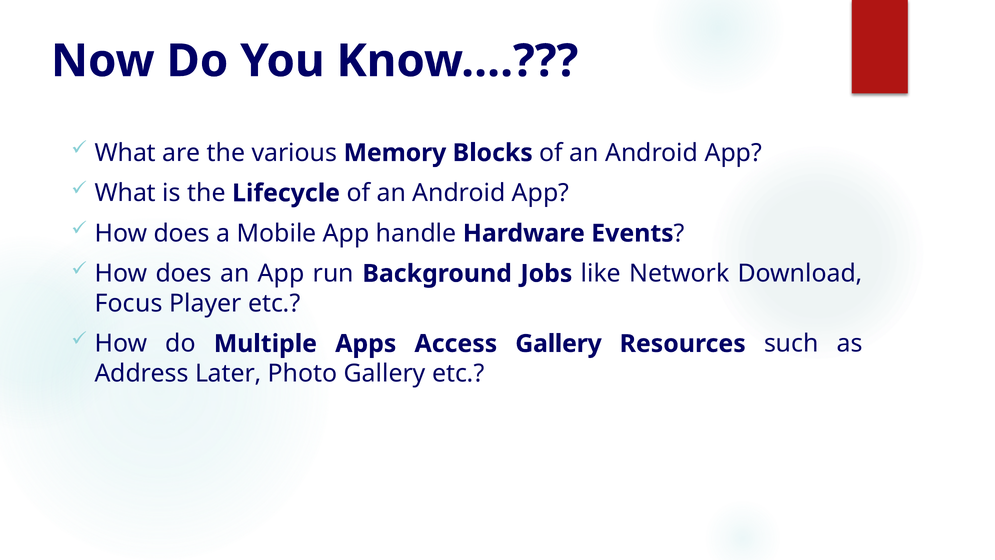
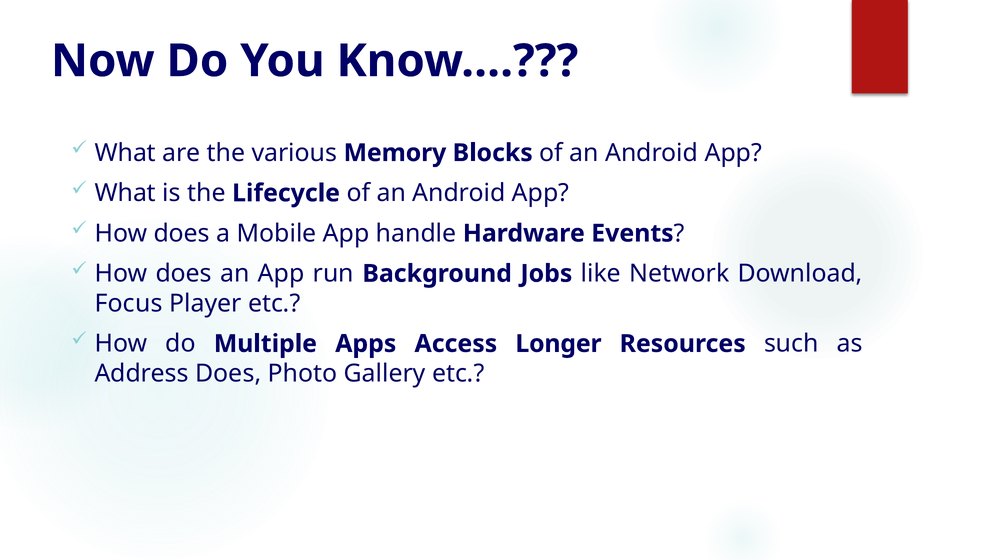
Access Gallery: Gallery -> Longer (558, 344)
Address Later: Later -> Does (228, 373)
